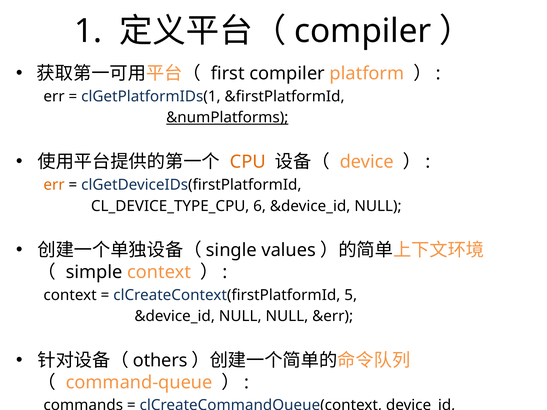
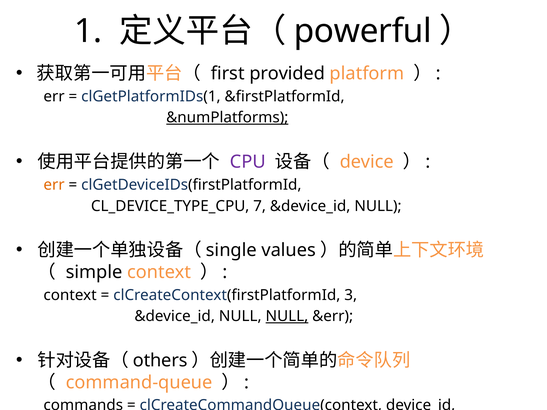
compiler: compiler -> powerful (363, 31)
first compiler: compiler -> provided (287, 74)
CPU colour: orange -> purple (248, 162)
6: 6 -> 7 (260, 206)
5: 5 -> 3 (351, 295)
NULL underline: none -> present (287, 316)
